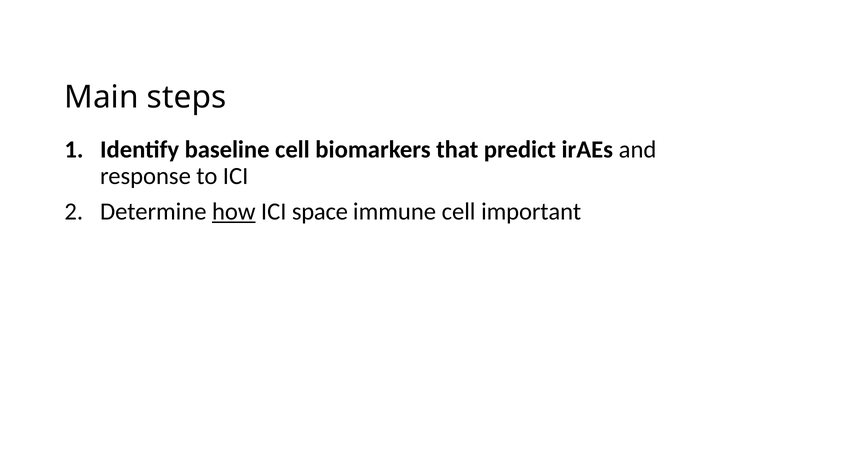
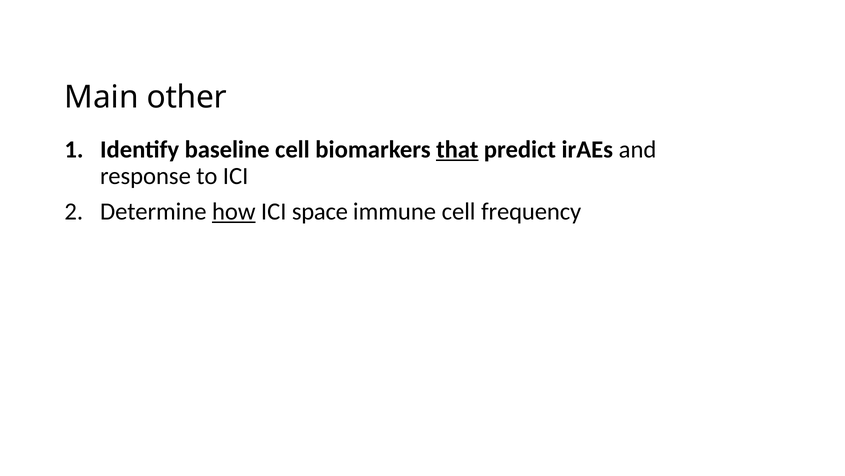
steps: steps -> other (187, 97)
that underline: none -> present (457, 149)
important: important -> frequency (531, 211)
